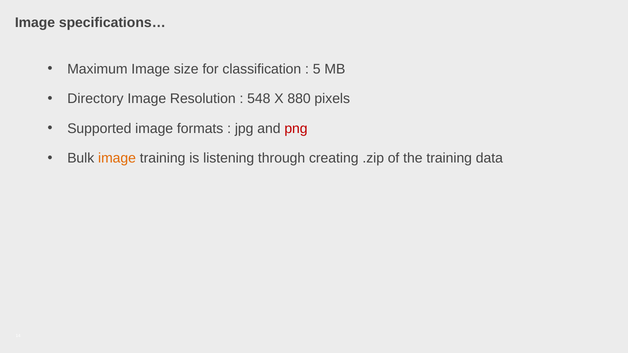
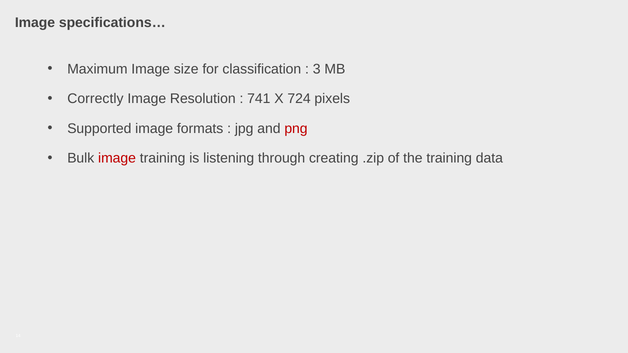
5: 5 -> 3 (317, 69)
Directory: Directory -> Correctly (95, 99)
548: 548 -> 741 (259, 99)
880: 880 -> 724 (299, 99)
image colour: orange -> red (117, 158)
